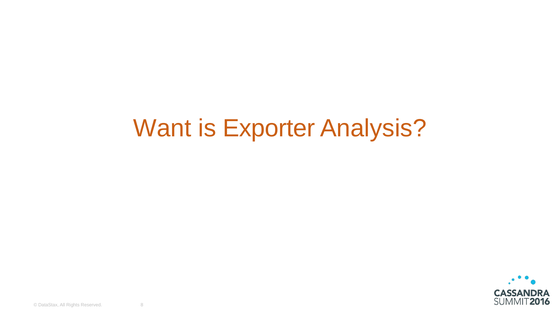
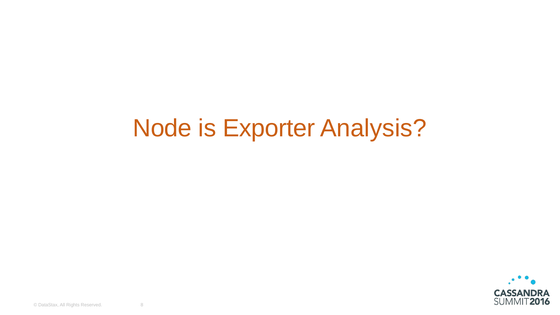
Want: Want -> Node (162, 128)
